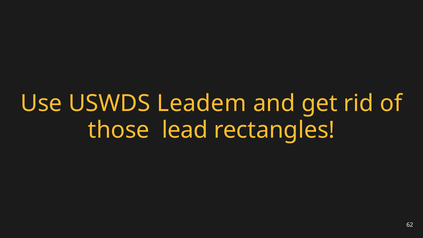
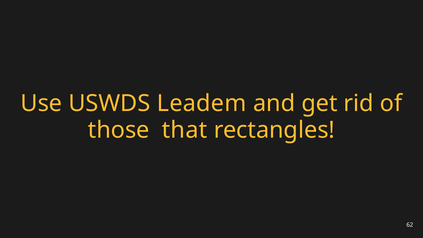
lead: lead -> that (185, 130)
